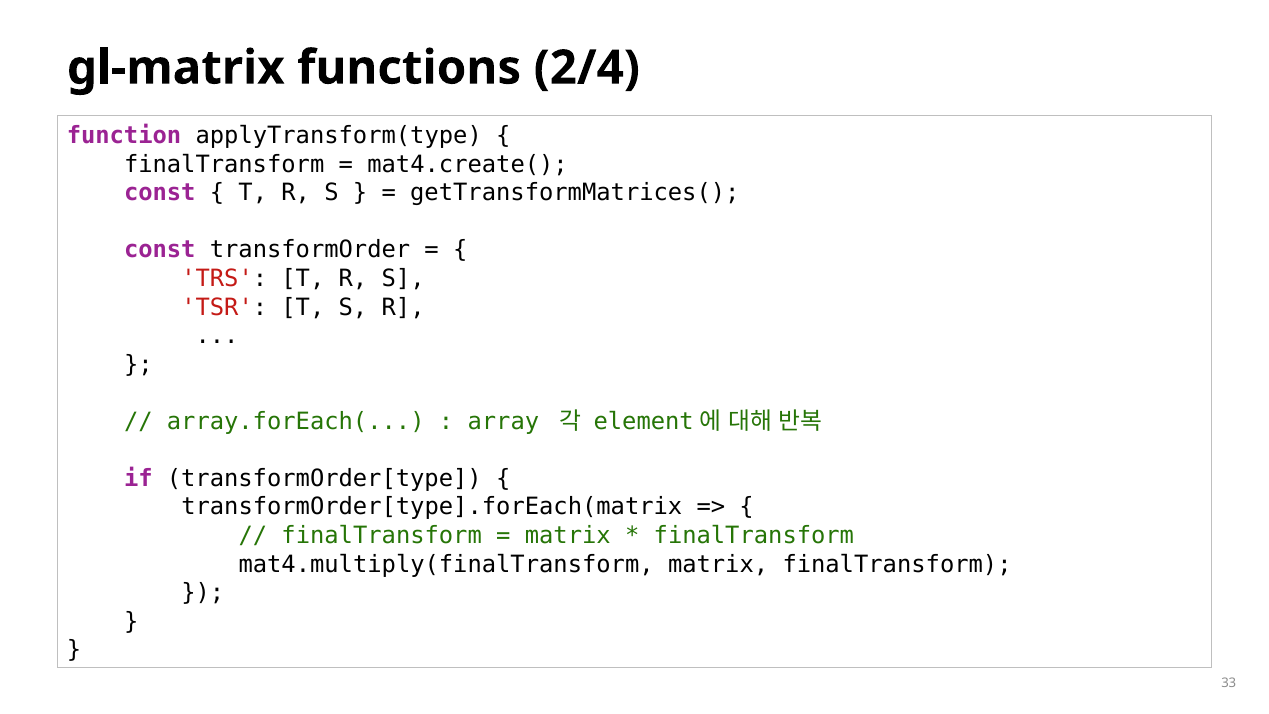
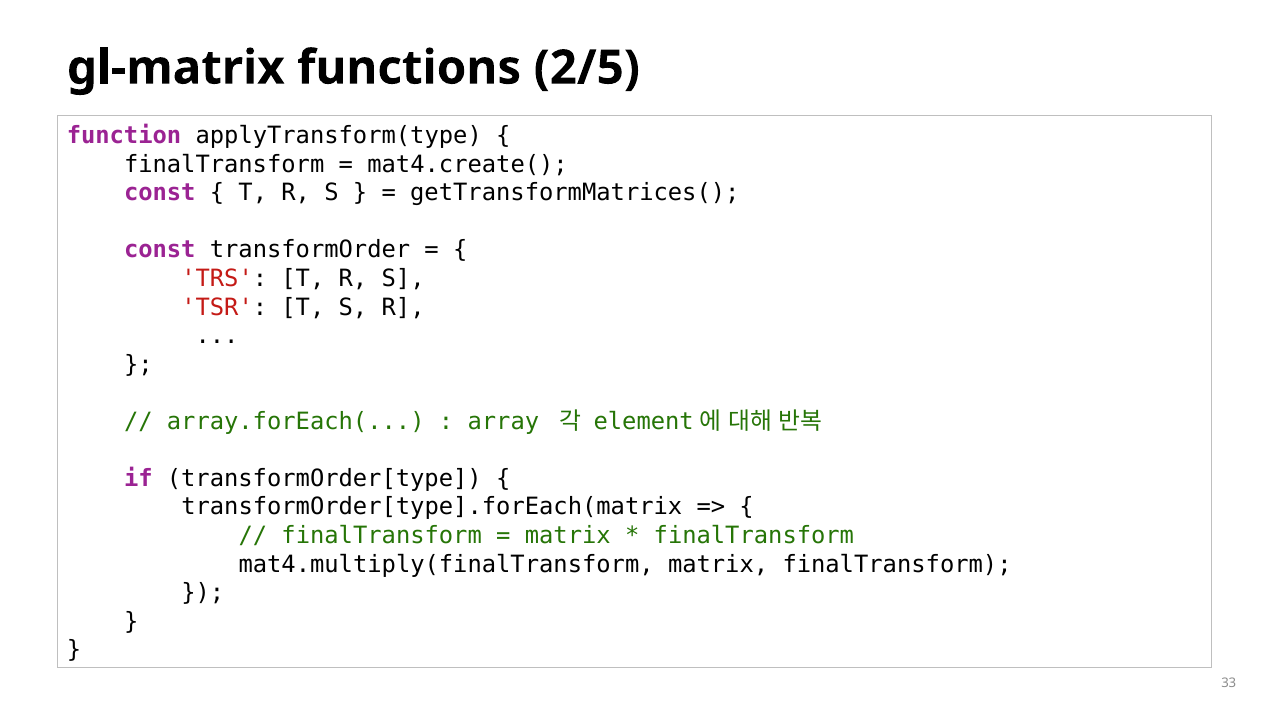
2/4: 2/4 -> 2/5 (587, 68)
